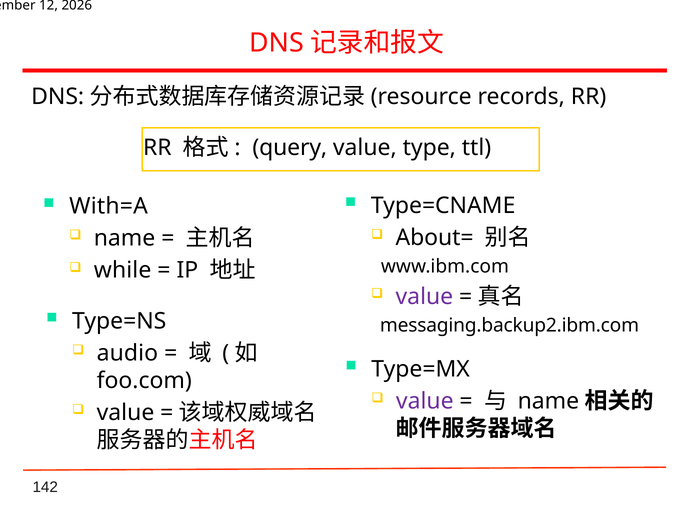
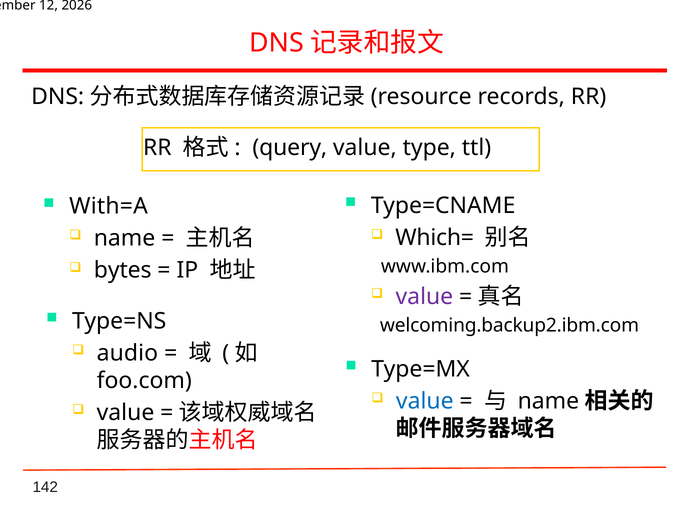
About=: About= -> Which= (435, 238)
while: while -> bytes (123, 271)
messaging.backup2.ibm.com: messaging.backup2.ibm.com -> welcoming.backup2.ibm.com (509, 326)
value colour: purple -> blue (425, 402)
